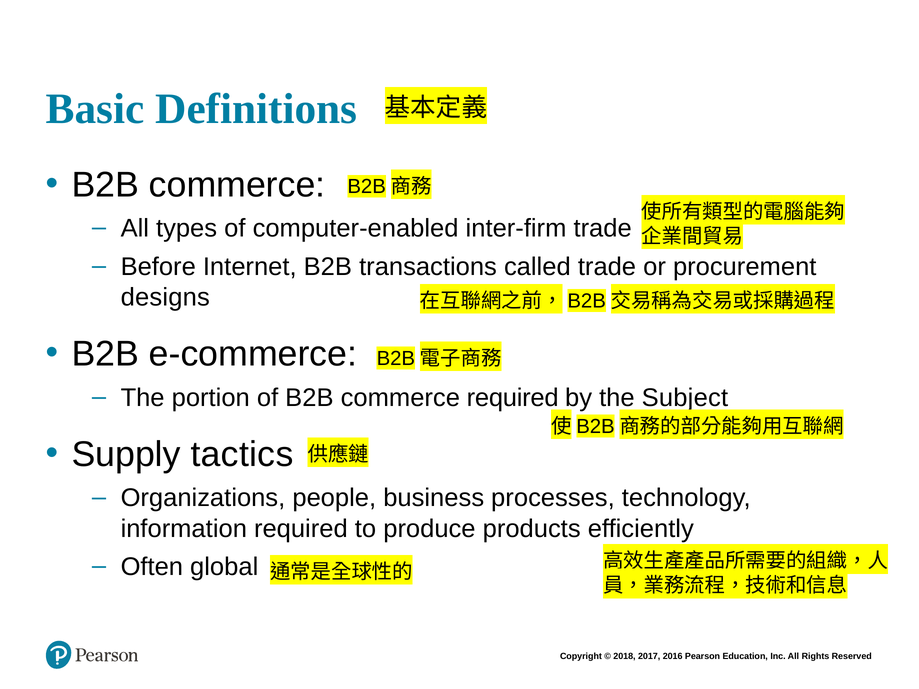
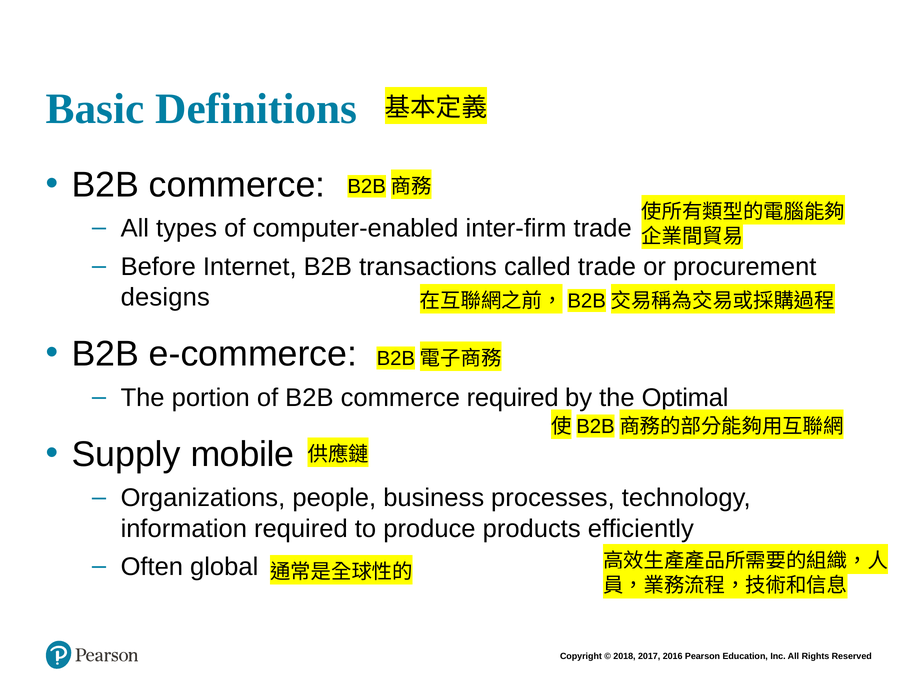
Subject: Subject -> Optimal (685, 398)
tactics: tactics -> mobile (242, 454)
